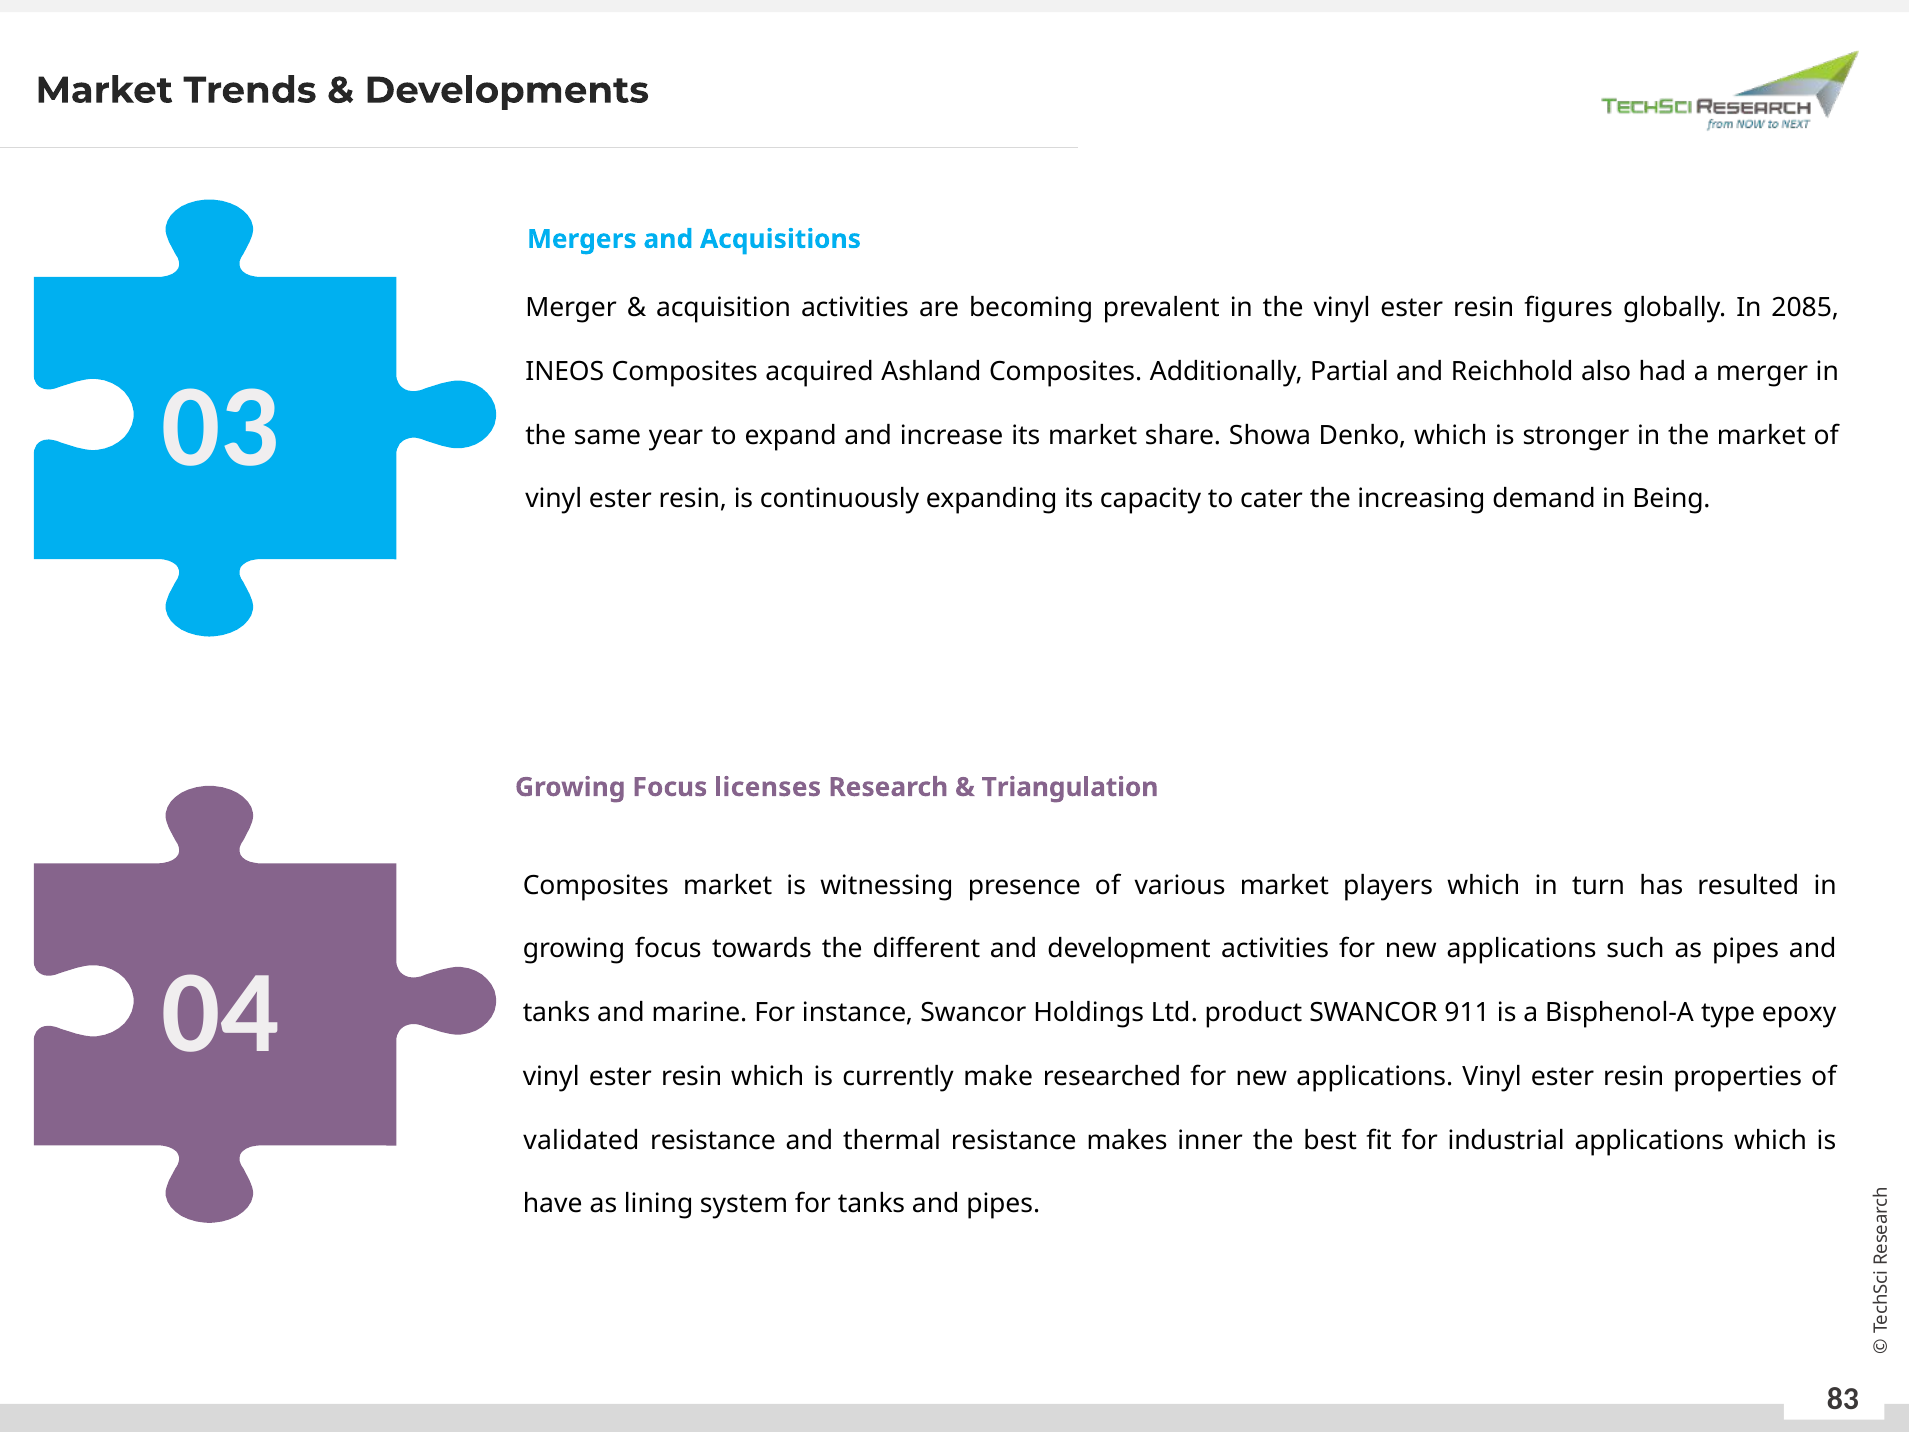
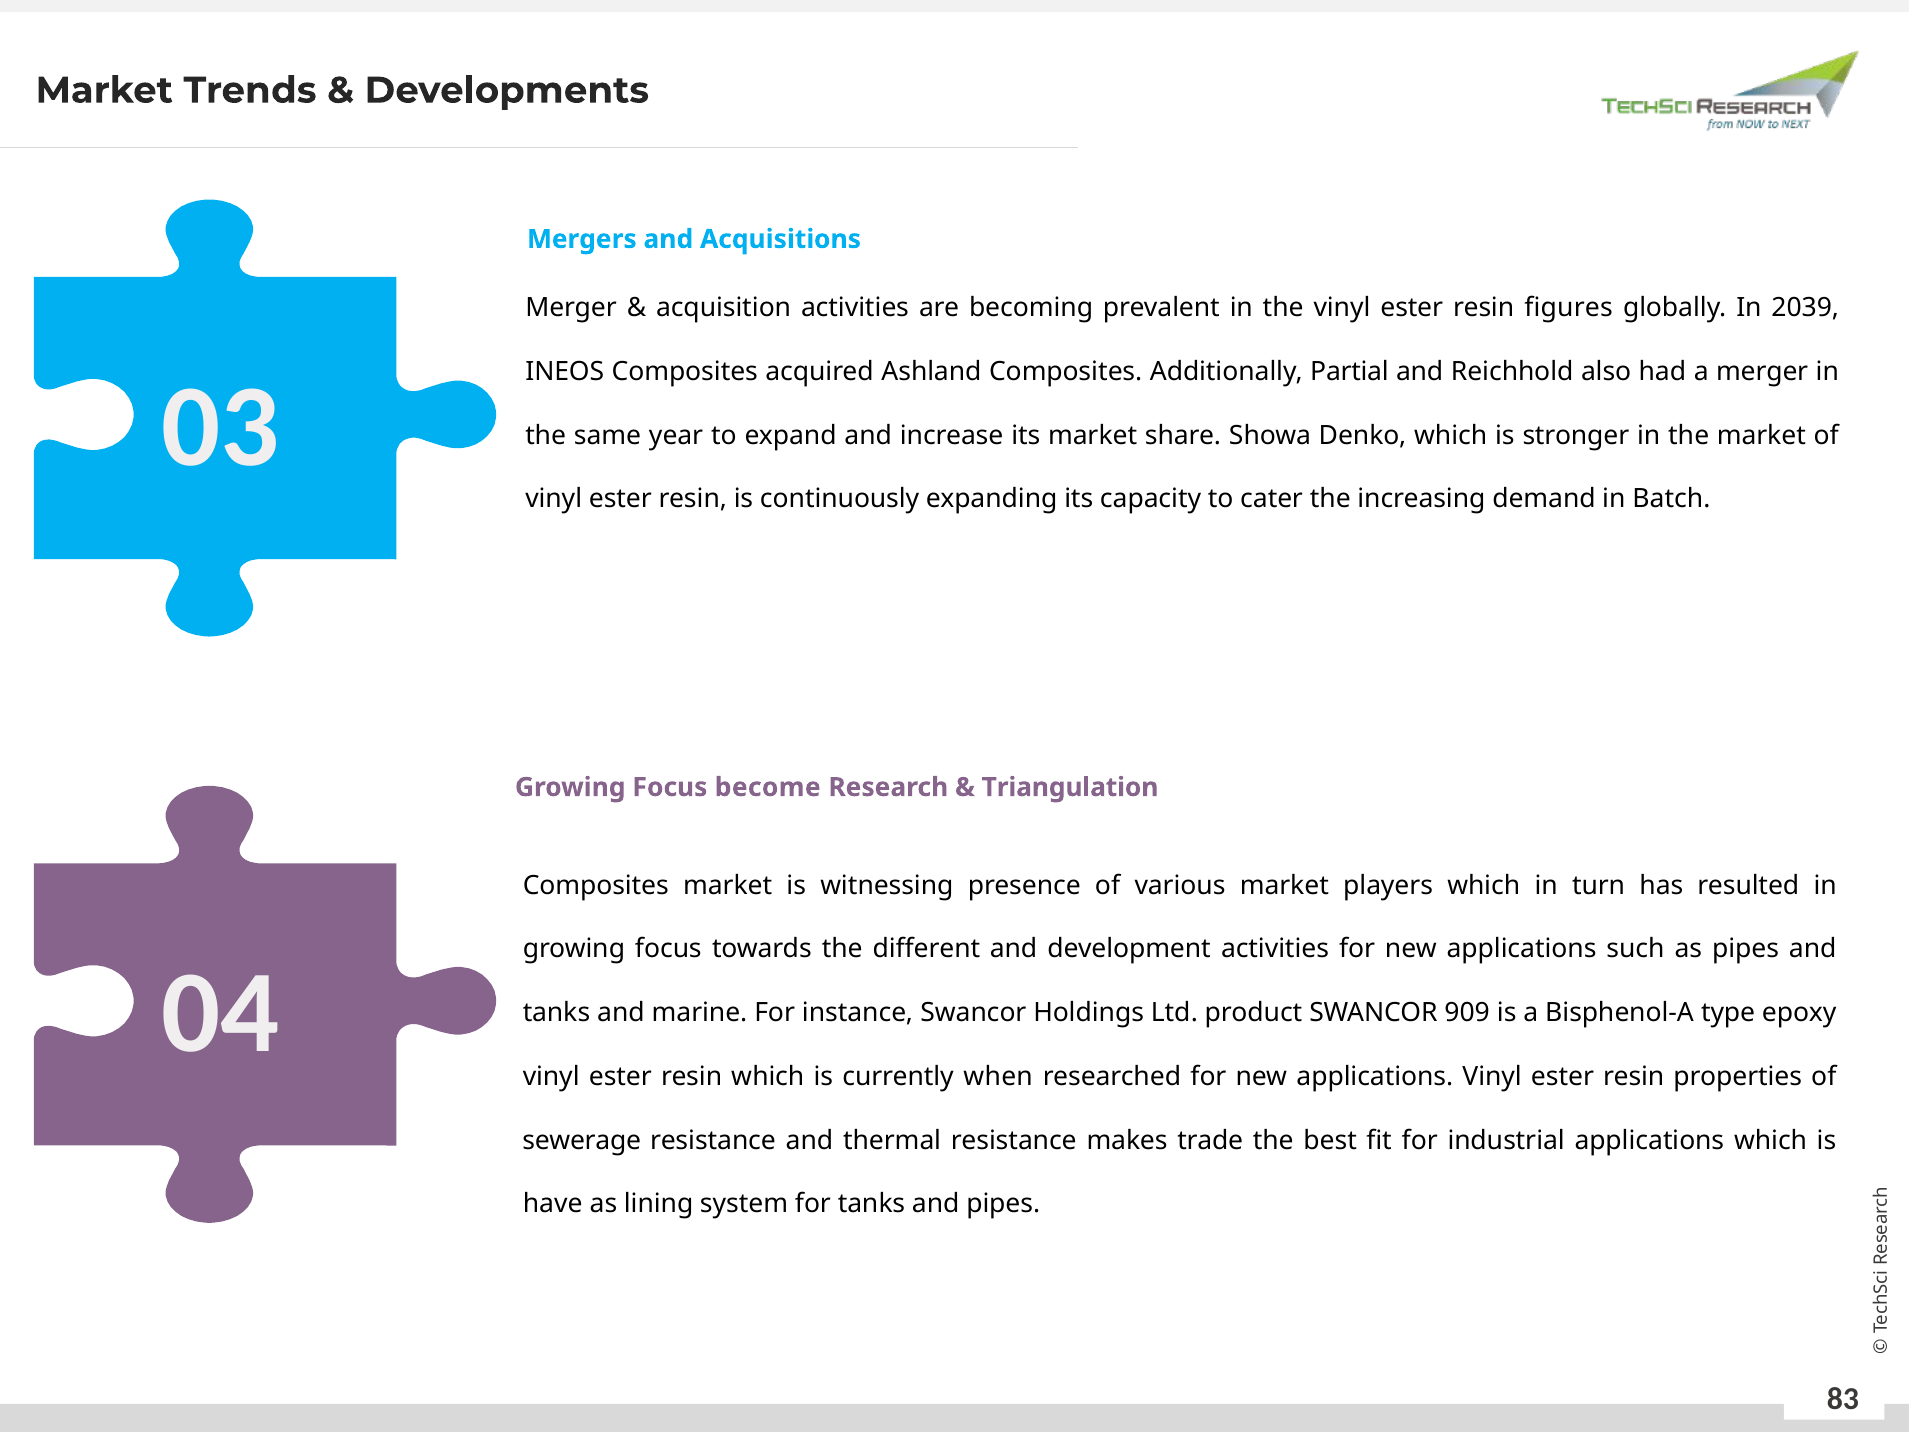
2085: 2085 -> 2039 (1805, 308)
Being: Being -> Batch (1671, 499)
licenses: licenses -> become (768, 787)
911: 911 -> 909 (1467, 1013)
make: make -> when (998, 1076)
validated: validated -> sewerage (582, 1140)
inner: inner -> trade (1210, 1140)
